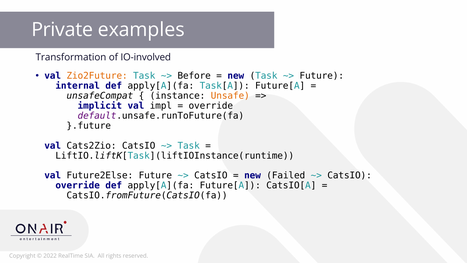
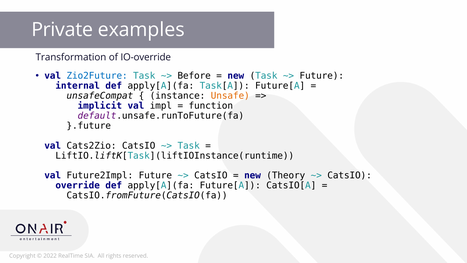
IO-involved: IO-involved -> IO-override (146, 57)
Zio2Future colour: orange -> blue (97, 76)
override: override -> function (211, 106)
Future2Else: Future2Else -> Future2Impl (100, 175)
Failed: Failed -> Theory (286, 175)
